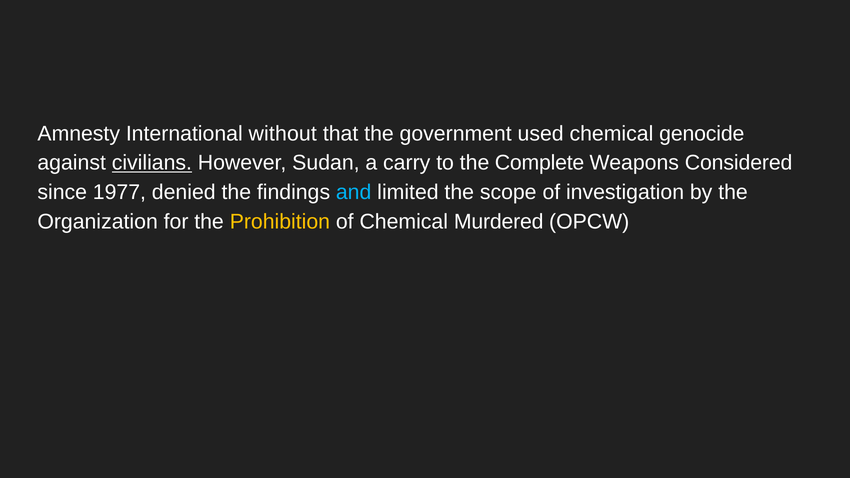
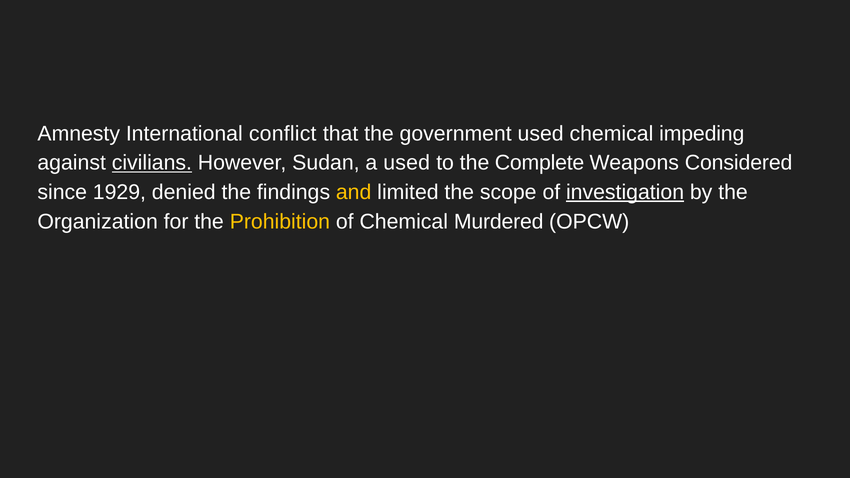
without: without -> conflict (283, 134)
genocide: genocide -> impeding (702, 134)
a carry: carry -> used (407, 163)
1977: 1977 -> 1929 (119, 192)
and colour: light blue -> yellow (354, 192)
investigation underline: none -> present (625, 192)
